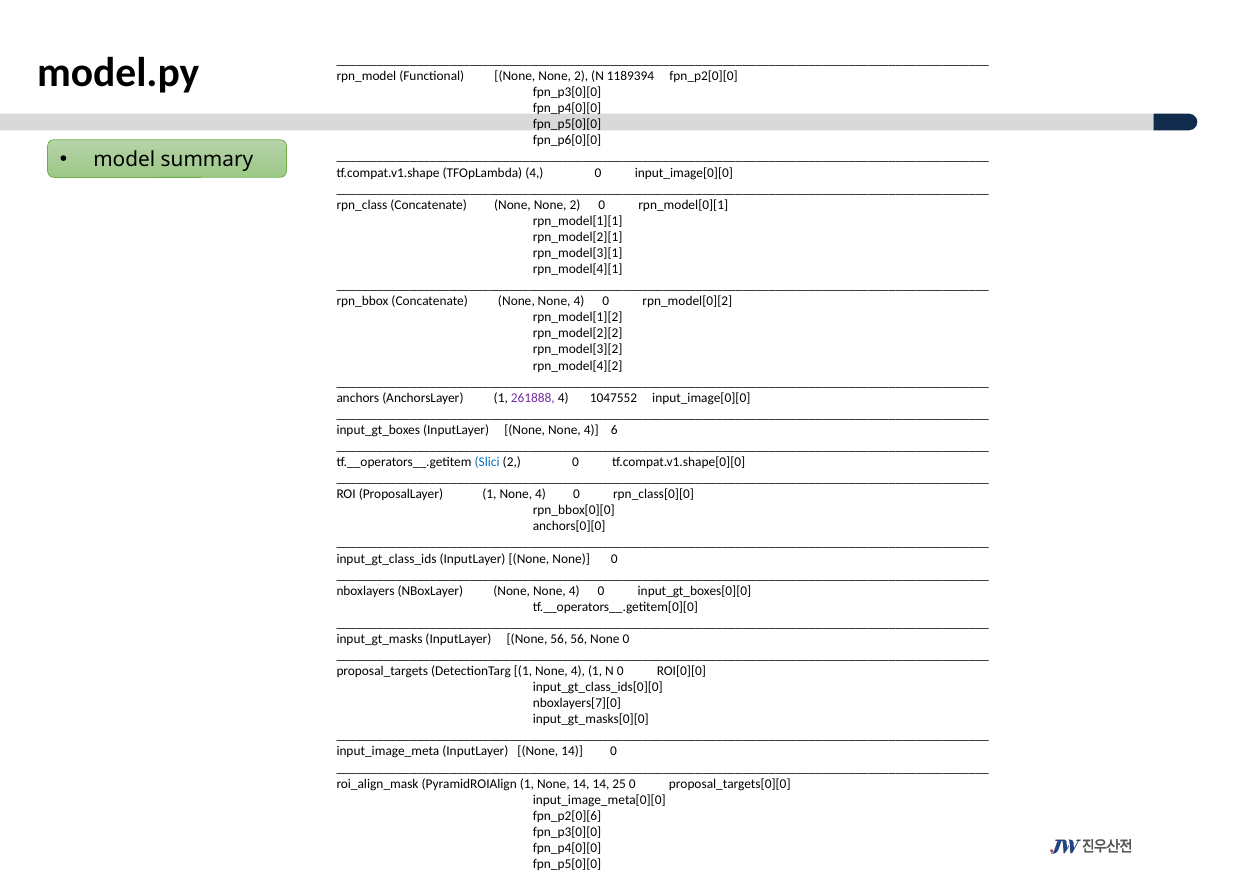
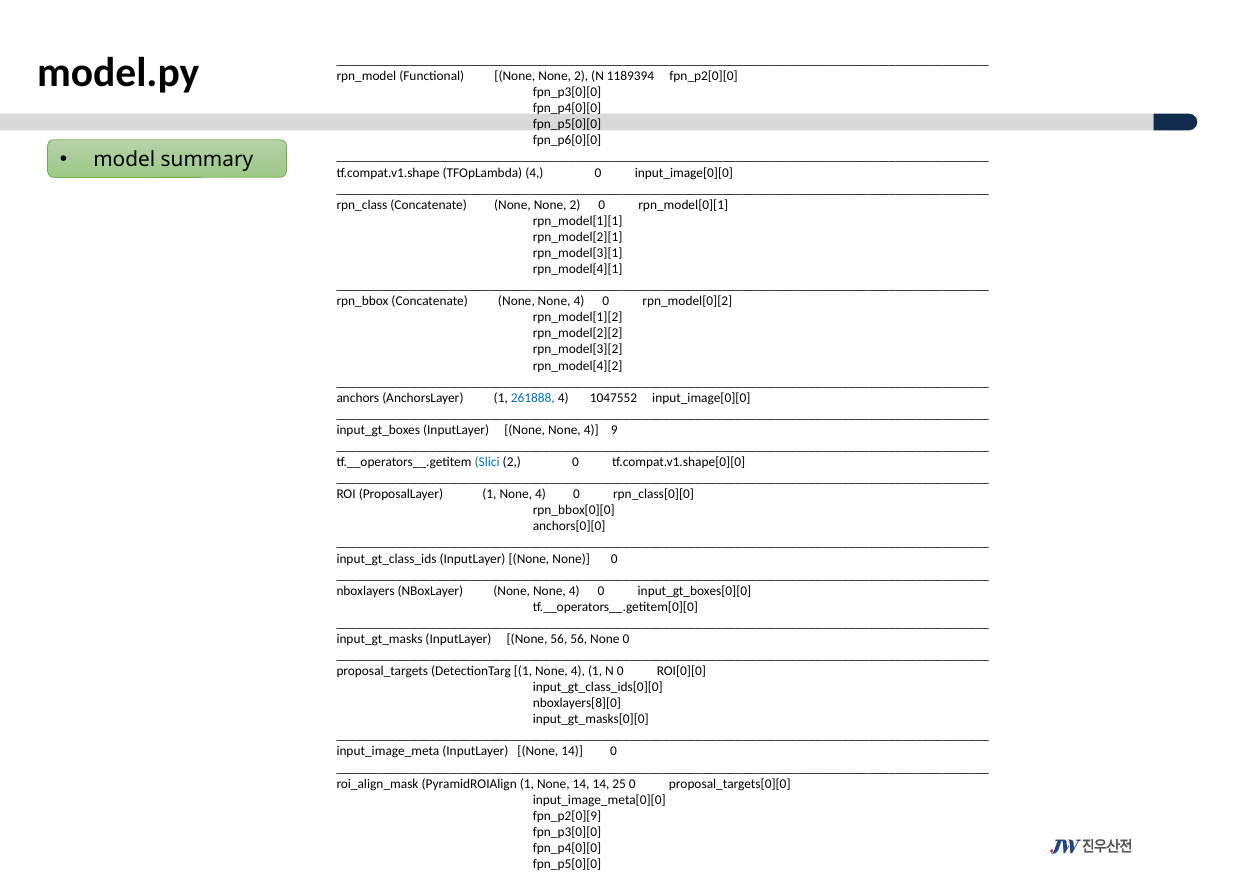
261888 colour: purple -> blue (533, 398)
6: 6 -> 9 (614, 430)
nboxlayers[7][0: nboxlayers[7][0 -> nboxlayers[8][0 (577, 703)
fpn_p2[0][6: fpn_p2[0][6 -> fpn_p2[0][9 (567, 816)
